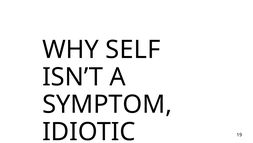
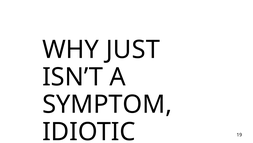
SELF: SELF -> JUST (133, 49)
